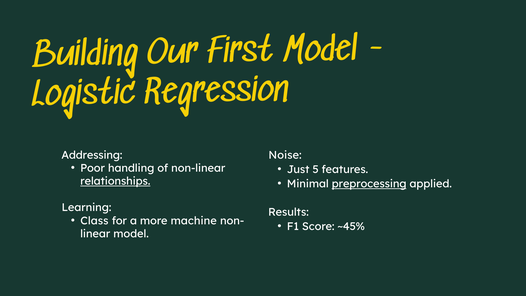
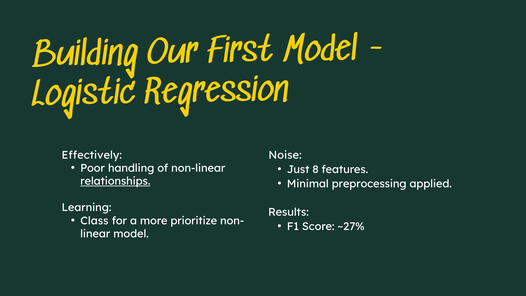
Addressing: Addressing -> Effectively (92, 155)
5: 5 -> 8 (316, 170)
preprocessing underline: present -> none (369, 184)
machine: machine -> prioritize (194, 221)
~45%: ~45% -> ~27% (351, 227)
